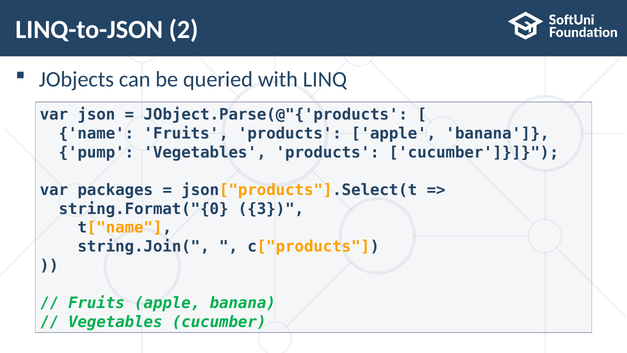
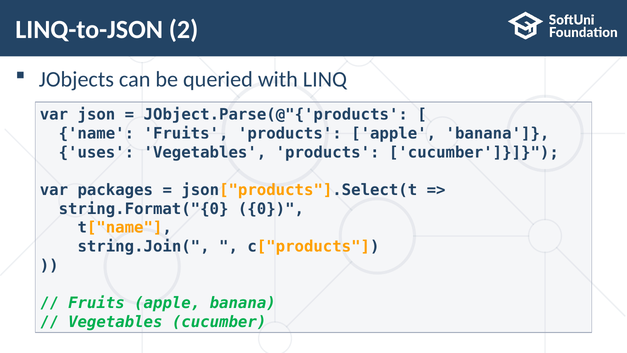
pump: pump -> uses (96, 152)
3: 3 -> 0 (271, 209)
